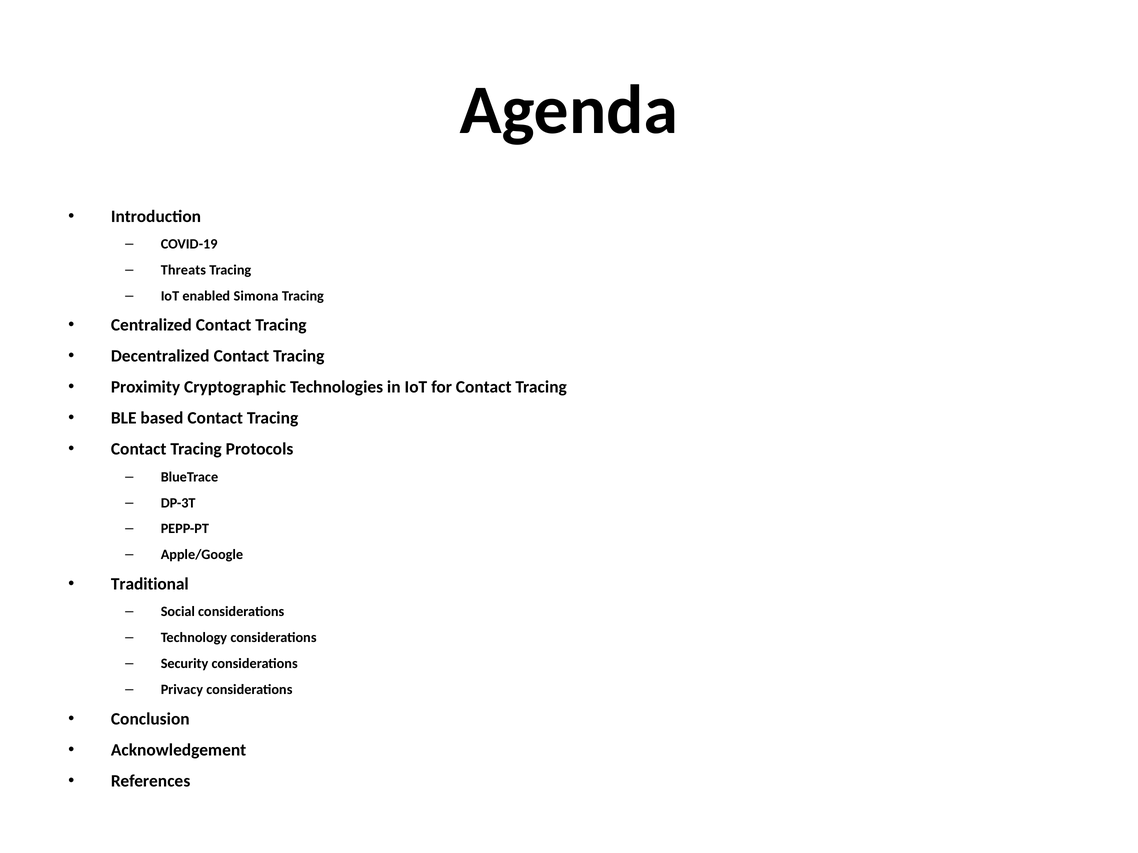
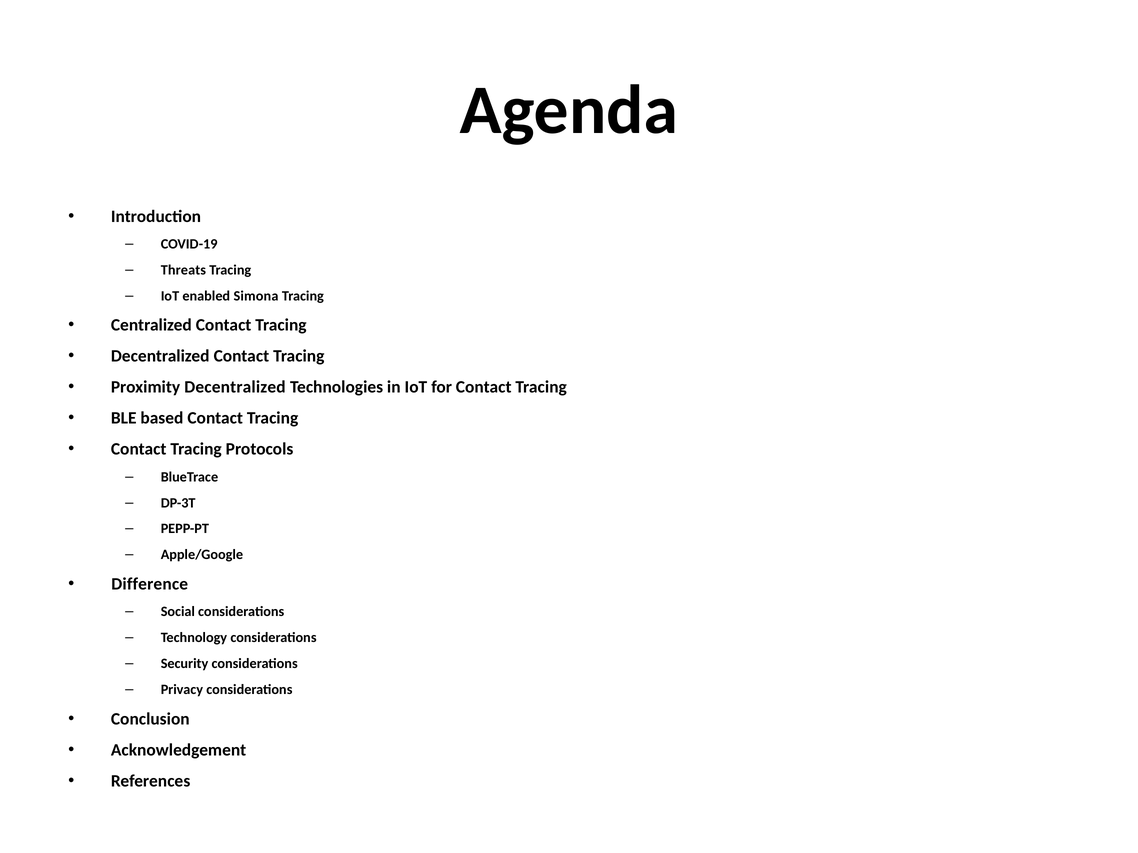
Proximity Cryptographic: Cryptographic -> Decentralized (235, 387)
Traditional: Traditional -> Difference (150, 584)
